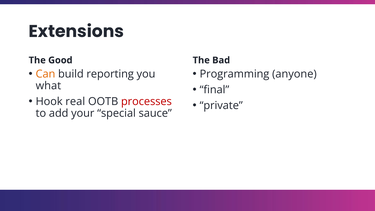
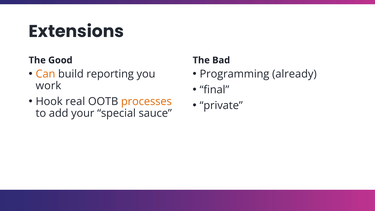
anyone: anyone -> already (294, 74)
what: what -> work (48, 86)
processes colour: red -> orange (146, 102)
